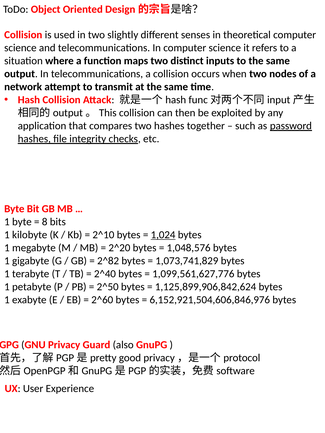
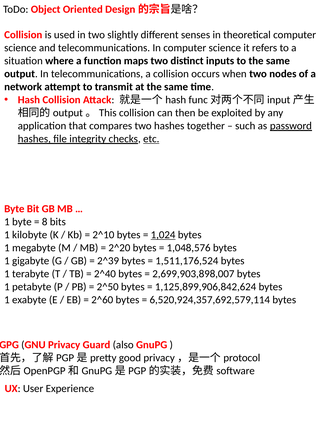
etc underline: none -> present (151, 139)
2^82: 2^82 -> 2^39 (108, 261)
1,073,741,829: 1,073,741,829 -> 1,511,176,524 (187, 261)
1,099,561,627,776: 1,099,561,627,776 -> 2,699,903,898,007 (193, 274)
6,152,921,504,606,846,976: 6,152,921,504,606,846,976 -> 6,520,924,357,692,579,114 (210, 300)
